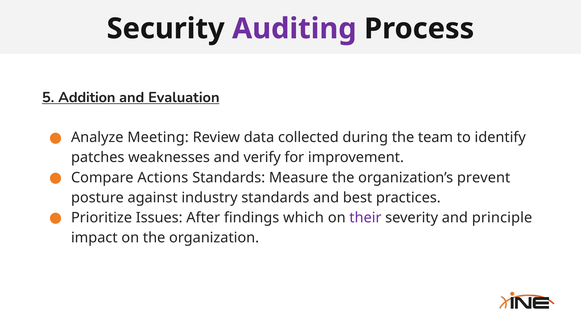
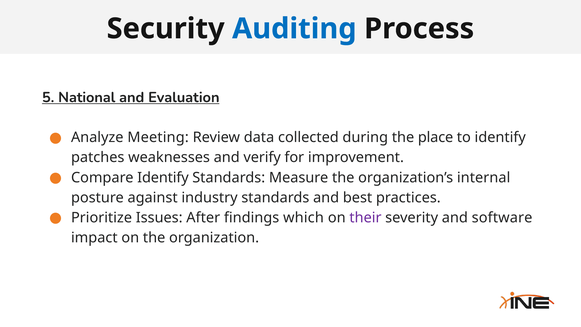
Auditing colour: purple -> blue (294, 29)
Addition: Addition -> National (87, 97)
team: team -> place (436, 137)
Compare Actions: Actions -> Identify (163, 177)
prevent: prevent -> internal (484, 177)
principle: principle -> software (502, 218)
